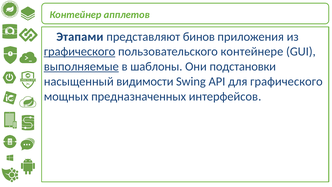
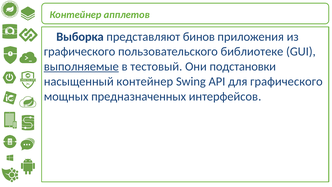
Этапами: Этапами -> Выборка (80, 37)
графического underline: present -> none (80, 52)
контейнере: контейнере -> библиотеке (252, 52)
шаблоны: шаблоны -> тестовый (156, 67)
насыщенный видимости: видимости -> контейнер (145, 81)
